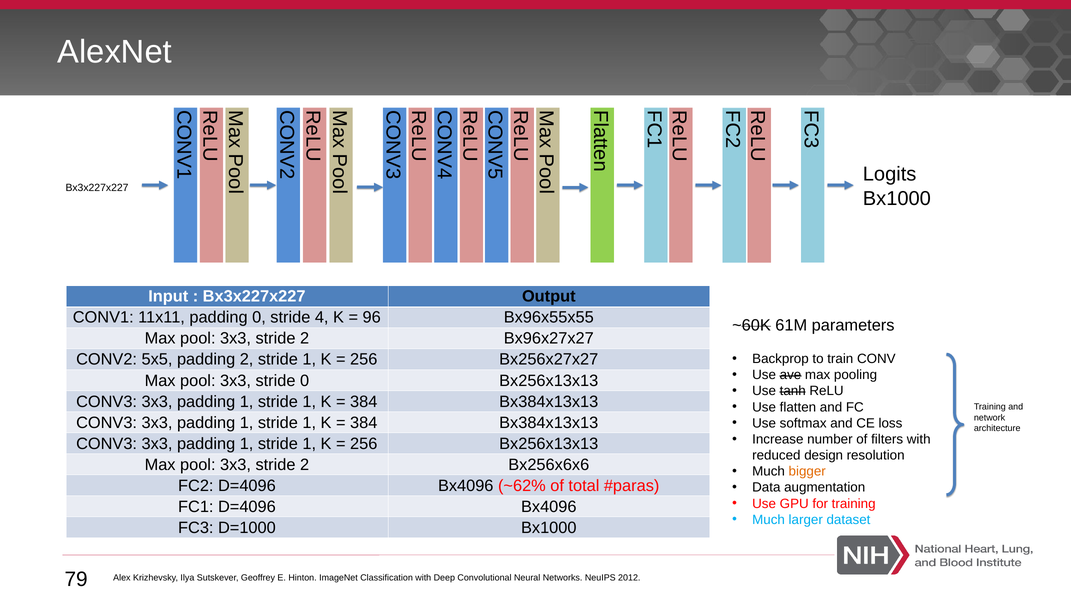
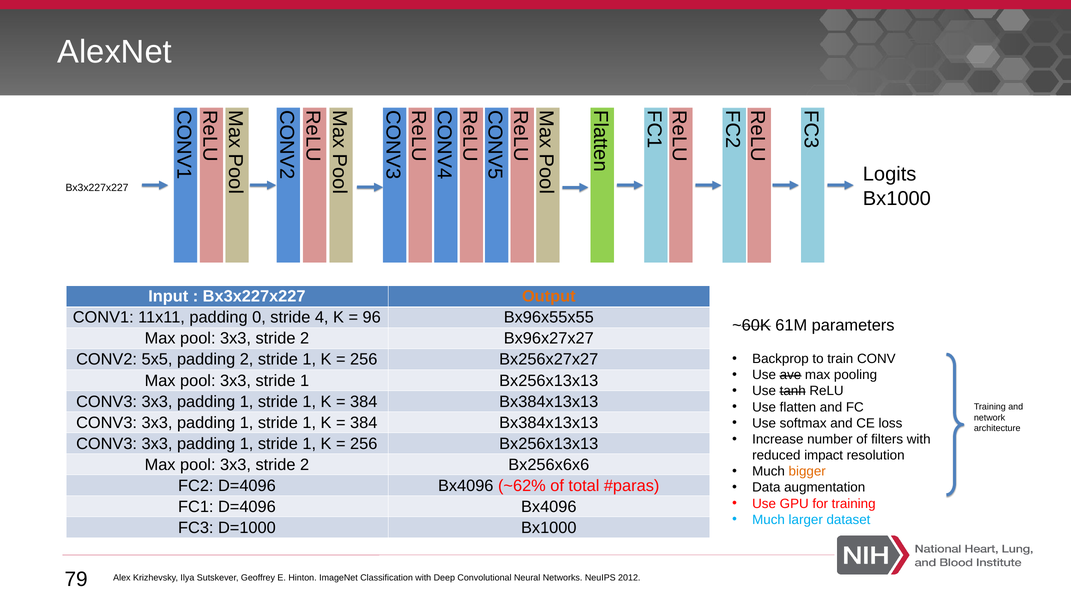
Output colour: black -> orange (549, 296)
3x3 stride 0: 0 -> 1 (305, 380)
design: design -> impact (824, 455)
